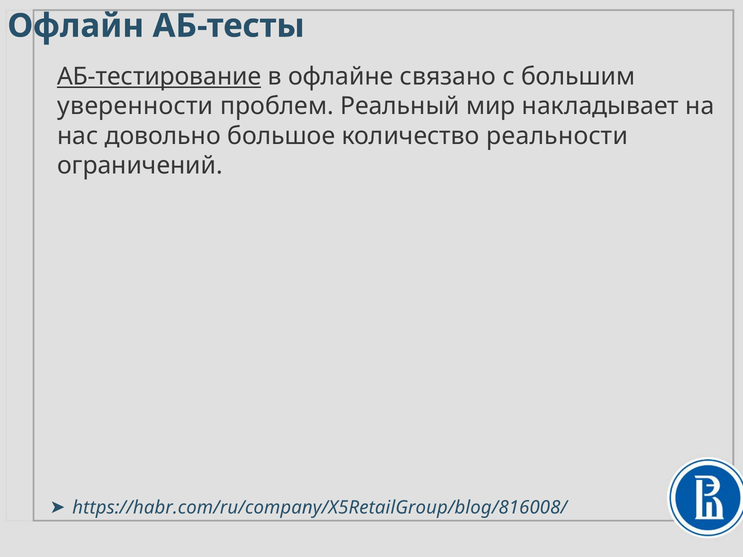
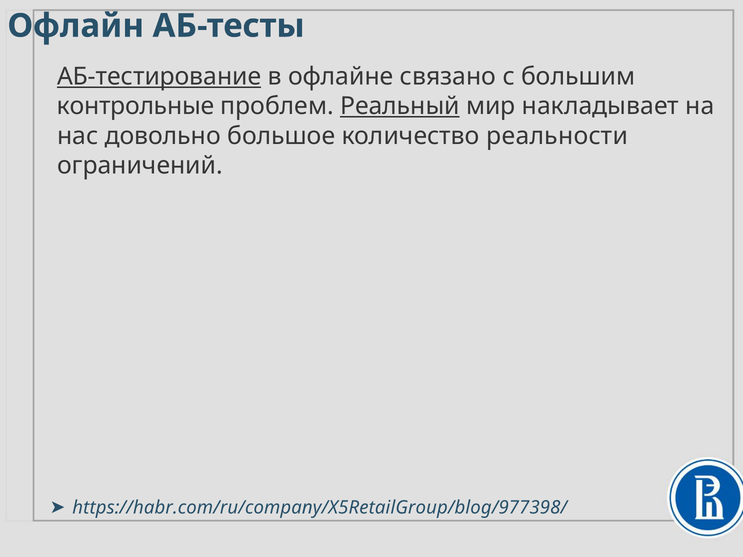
уверенности: уверенности -> контрольные (136, 106)
Реальный underline: none -> present (400, 106)
https://habr.com/ru/company/X5RetailGroup/blog/816008/: https://habr.com/ru/company/X5RetailGroup/blog/816008/ -> https://habr.com/ru/company/X5RetailGroup/blog/977398/ (320, 508)
